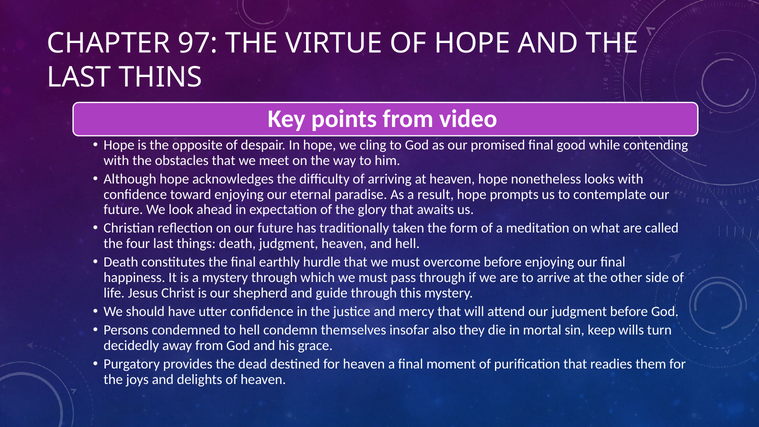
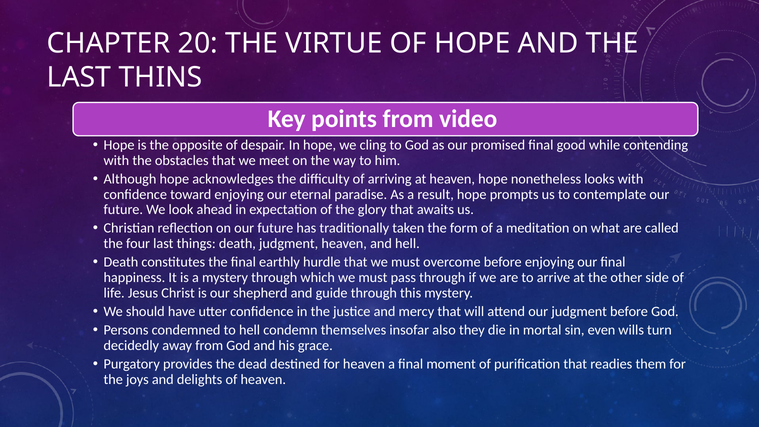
97: 97 -> 20 (198, 43)
keep: keep -> even (601, 330)
